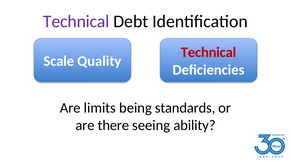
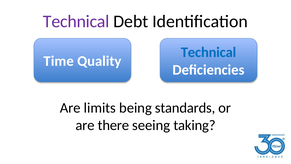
Technical colour: red -> blue (209, 52)
Scale: Scale -> Time (59, 61)
ability: ability -> taking (195, 125)
